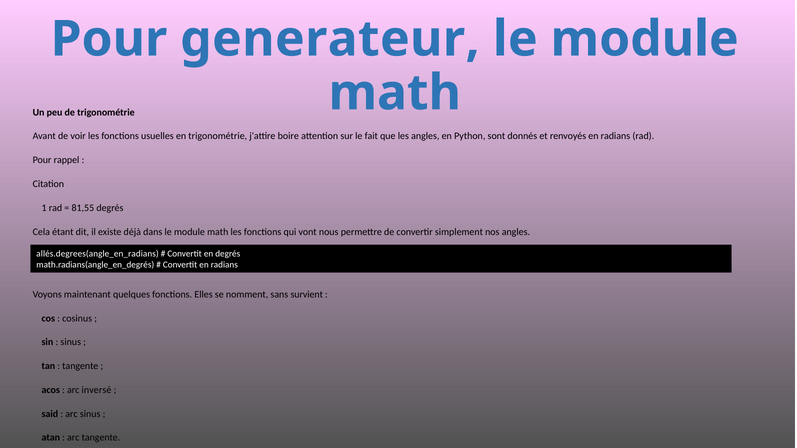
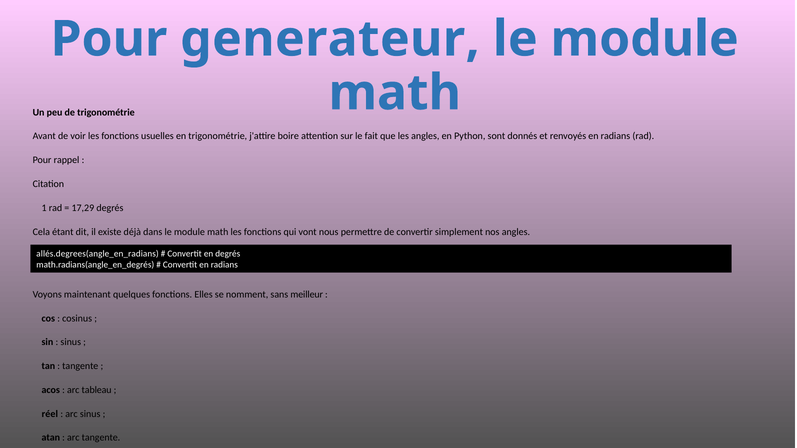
81,55: 81,55 -> 17,29 (83, 208)
survient: survient -> meilleur (307, 295)
inversé: inversé -> tableau (97, 390)
said: said -> réel (50, 414)
